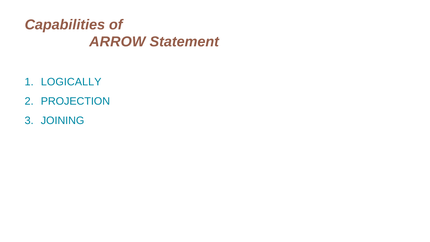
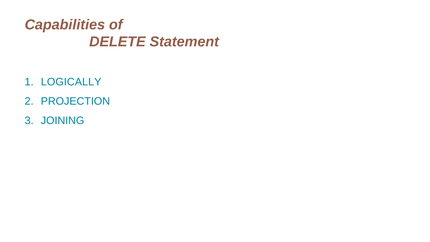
ARROW: ARROW -> DELETE (117, 42)
